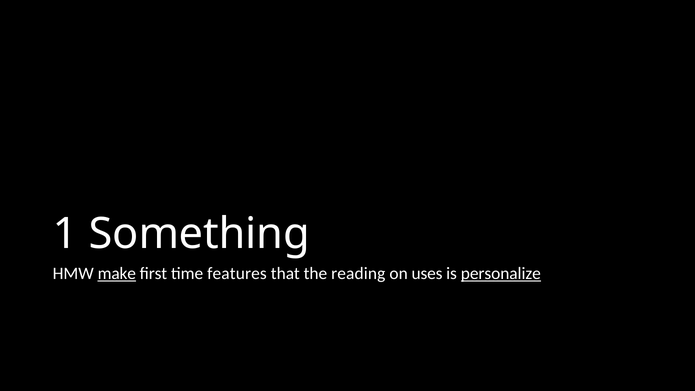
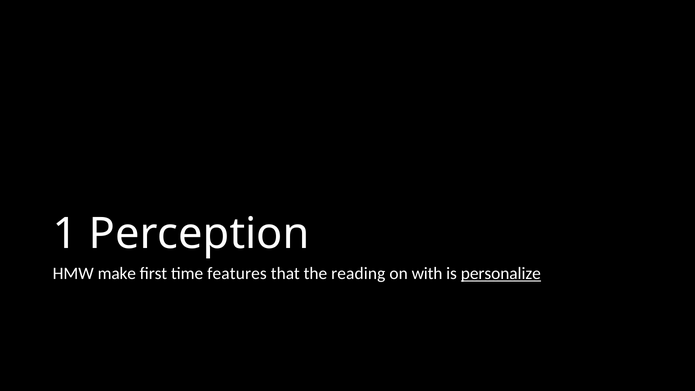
Something: Something -> Perception (199, 234)
make underline: present -> none (117, 274)
uses: uses -> with (427, 274)
